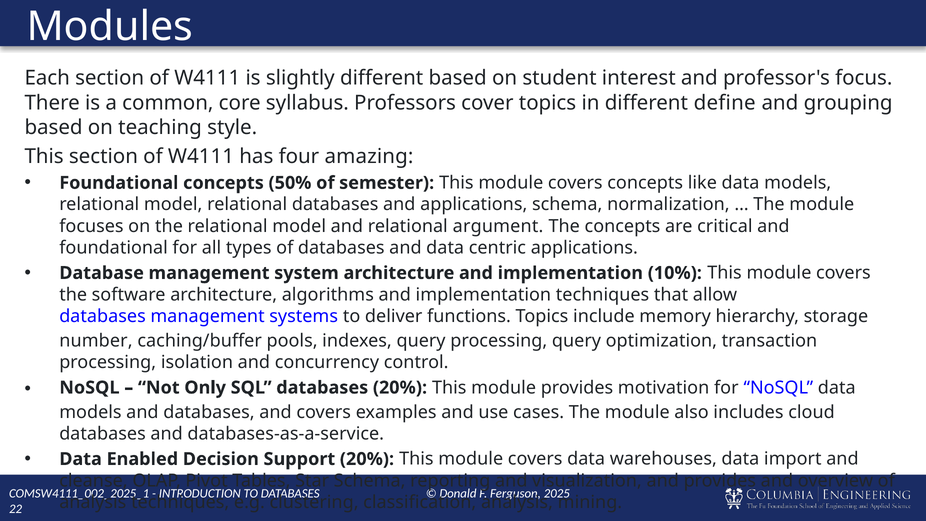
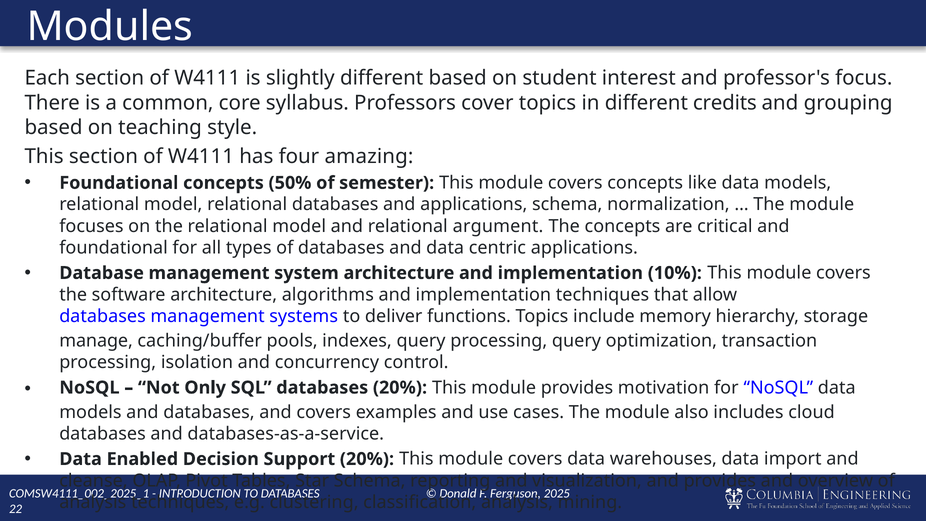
define: define -> credits (725, 103)
number: number -> manage (96, 341)
